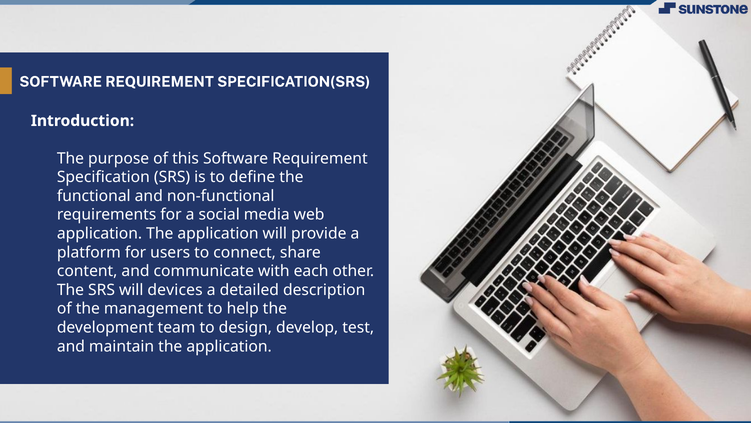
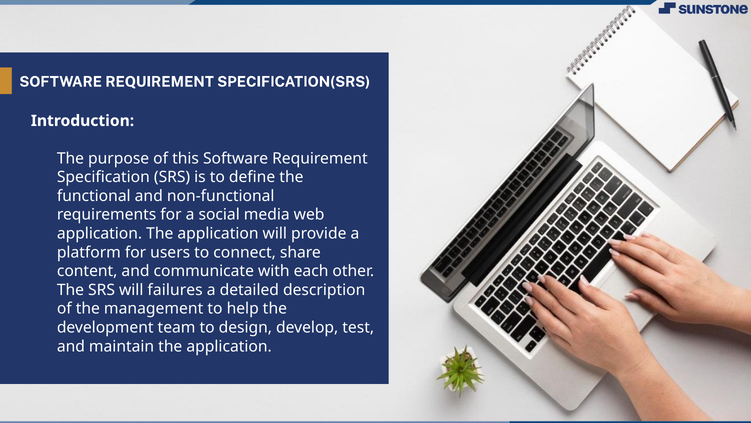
devices: devices -> failures (175, 290)
